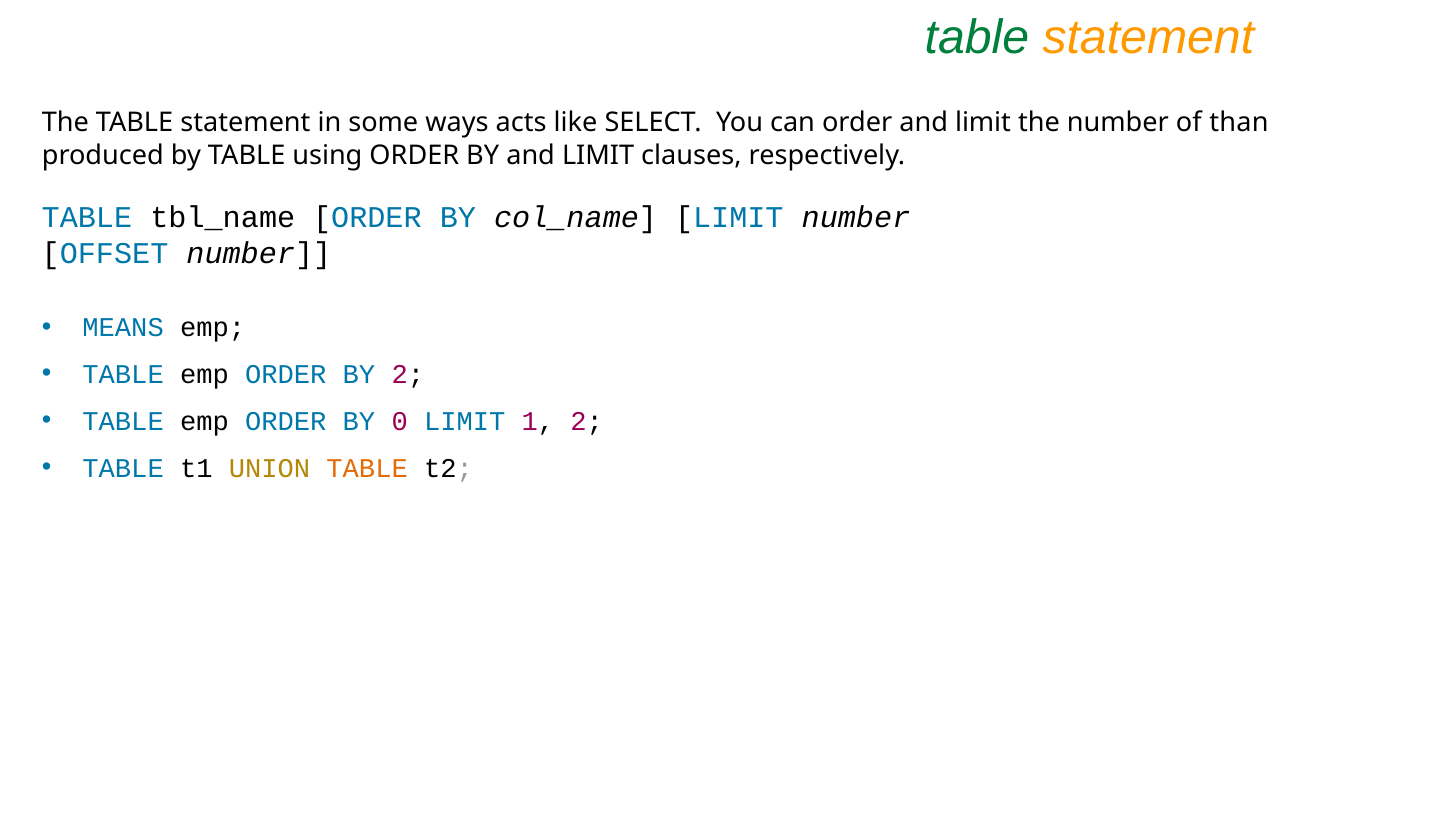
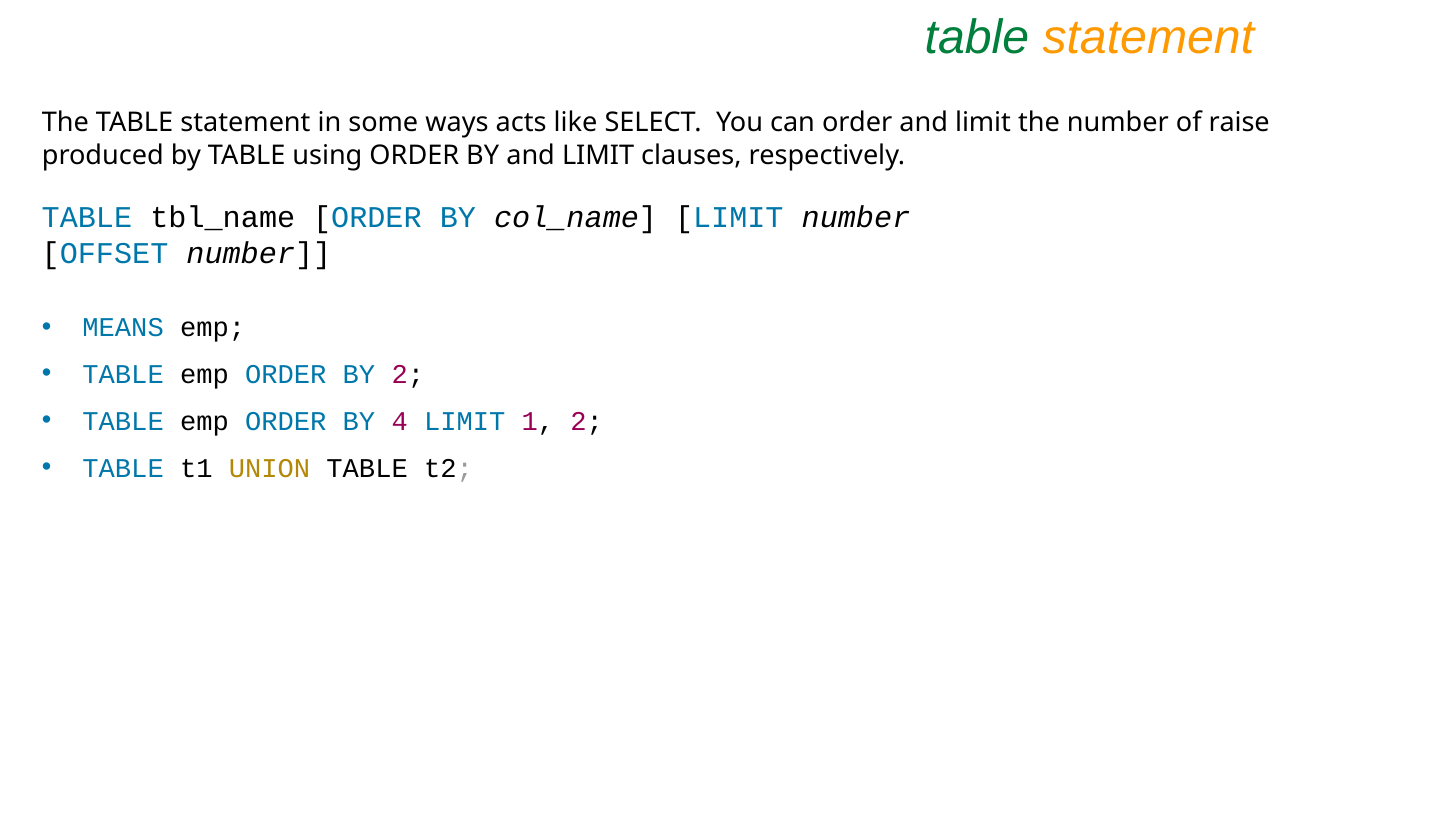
than: than -> raise (1239, 123)
0: 0 -> 4 (400, 422)
TABLE colour: orange -> black (367, 469)
